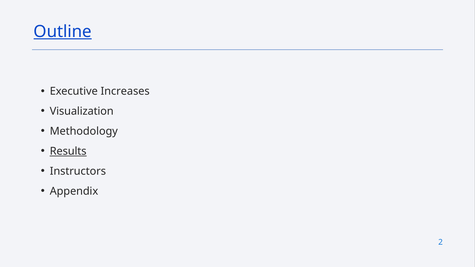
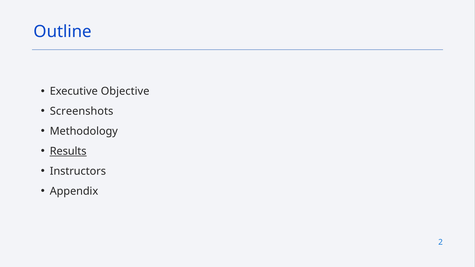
Outline underline: present -> none (63, 32)
Increases: Increases -> Objective (125, 91)
Visualization: Visualization -> Screenshots (82, 111)
